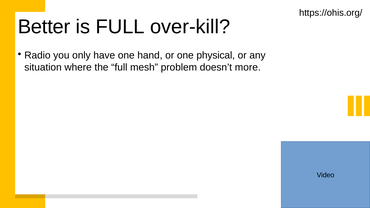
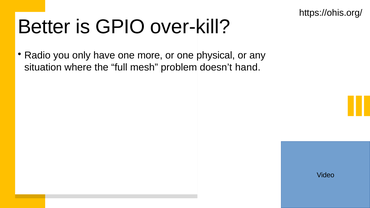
is FULL: FULL -> GPIO (120, 27)
hand: hand -> more (150, 55)
more: more -> hand (248, 67)
